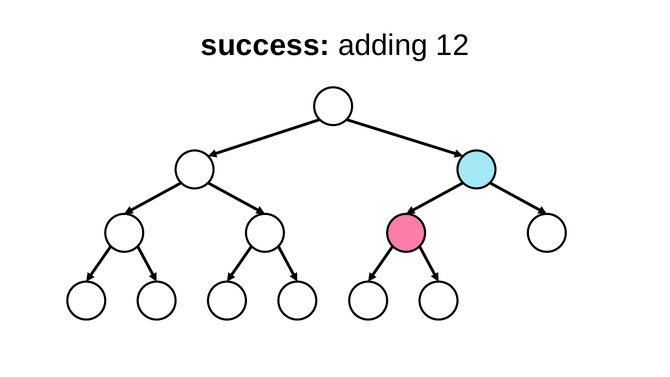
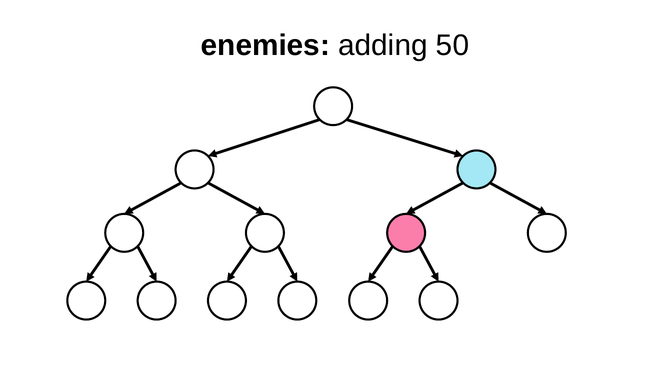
success: success -> enemies (265, 45)
12: 12 -> 50 (452, 45)
